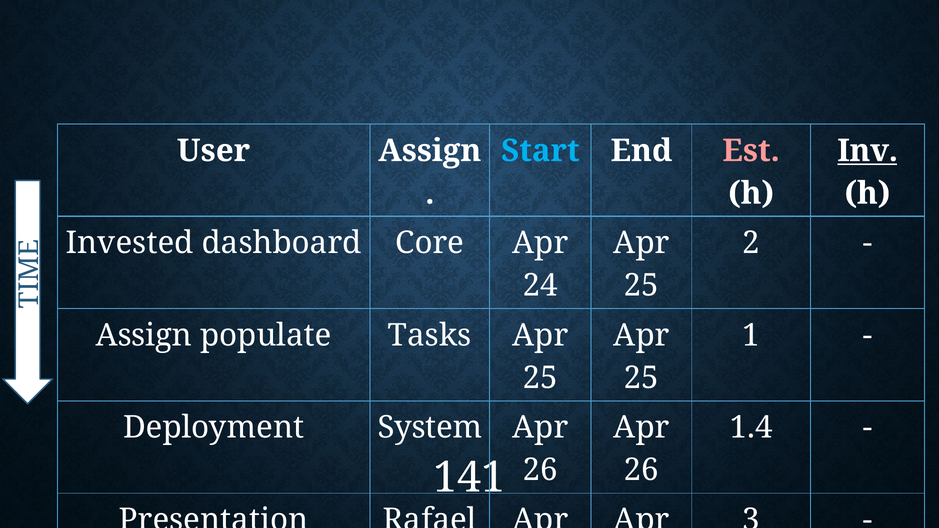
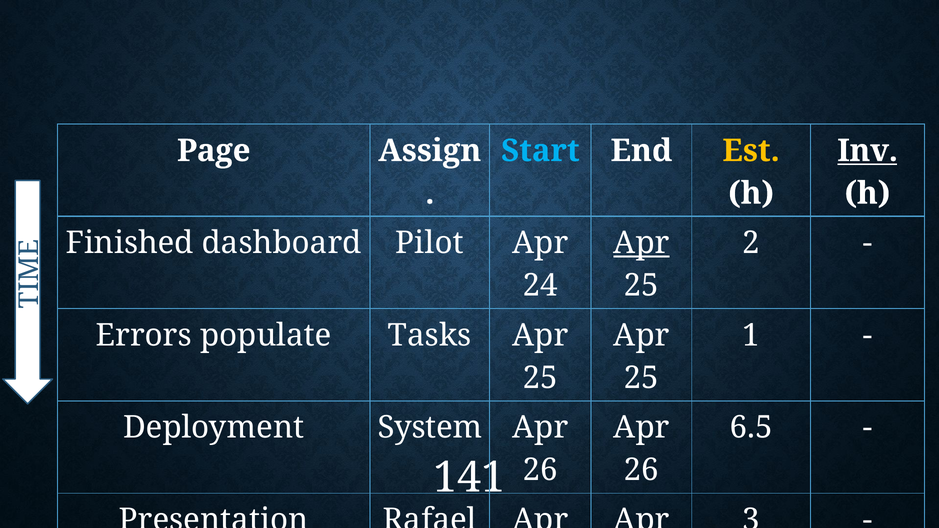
User: User -> Page (214, 151)
Est colour: pink -> yellow (751, 151)
Invested: Invested -> Finished (130, 243)
Core: Core -> Pilot (430, 243)
Apr underline: none -> present (641, 243)
Assign: Assign -> Errors (144, 335)
1.4: 1.4 -> 6.5 (751, 428)
